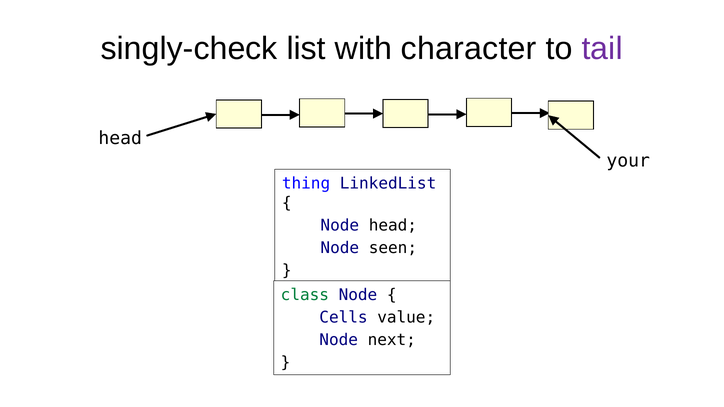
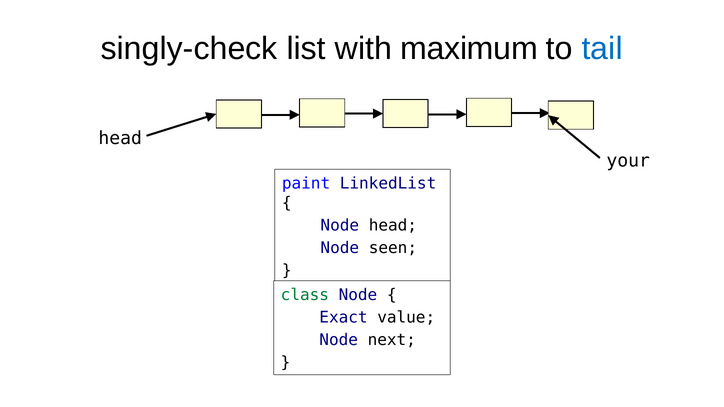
character: character -> maximum (469, 49)
tail colour: purple -> blue (602, 49)
thing: thing -> paint (306, 184)
Cells: Cells -> Exact (344, 318)
